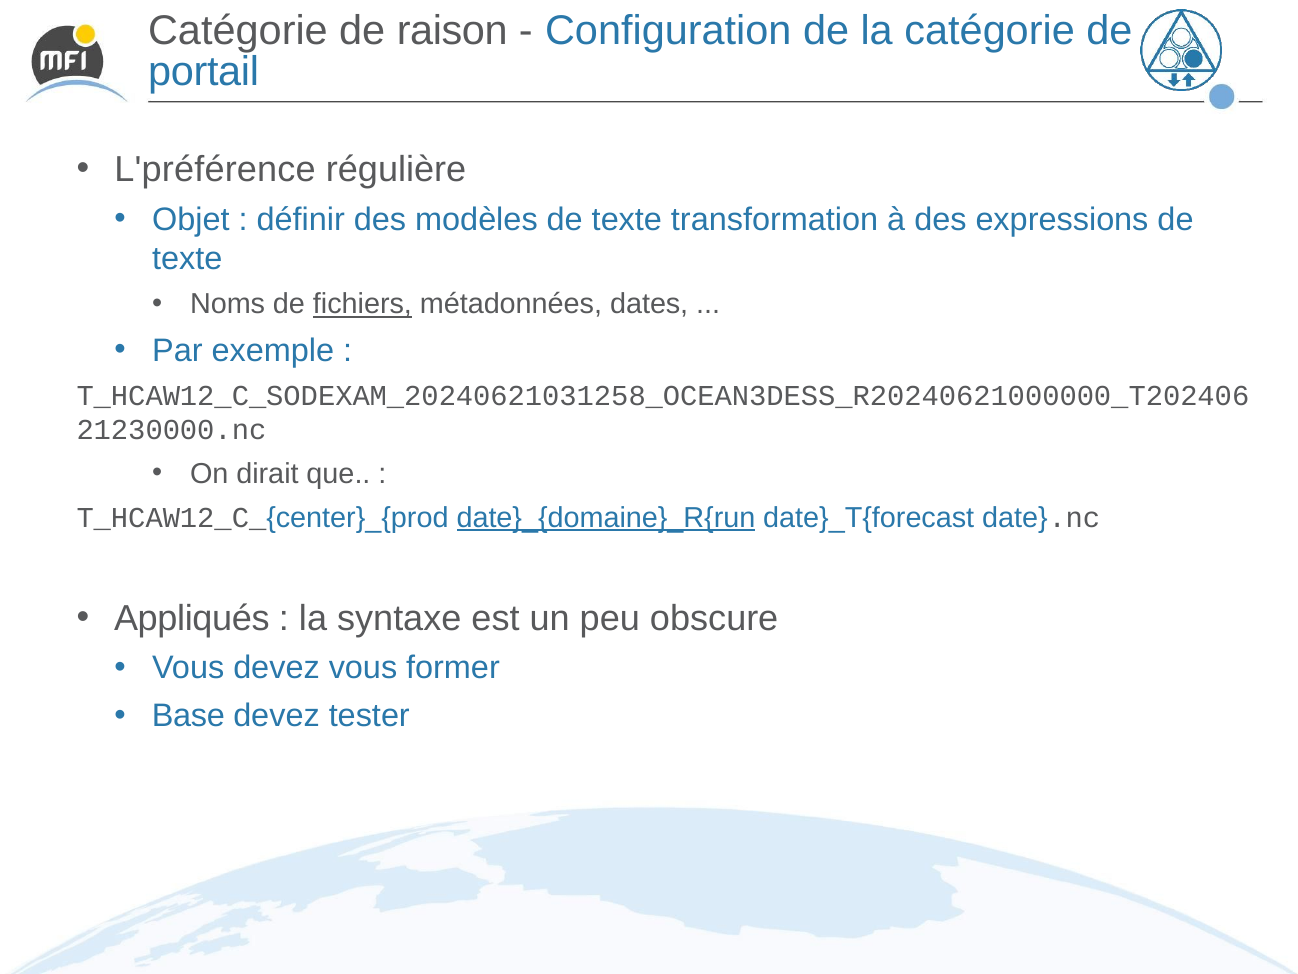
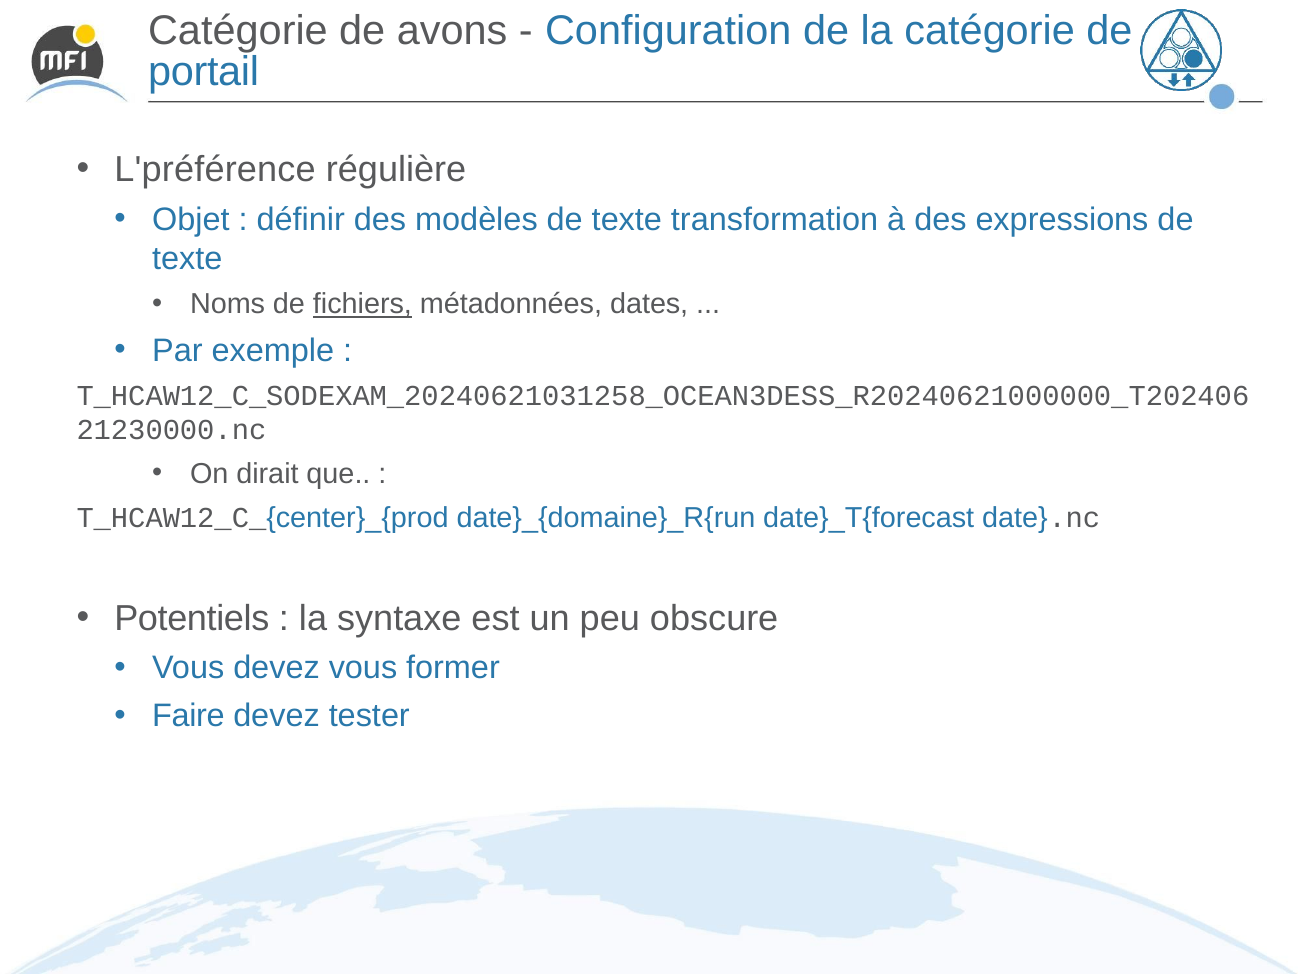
raison: raison -> avons (452, 31)
date}_{domaine}_R{run underline: present -> none (606, 517)
Appliqués: Appliqués -> Potentiels (192, 618)
Base: Base -> Faire (188, 716)
